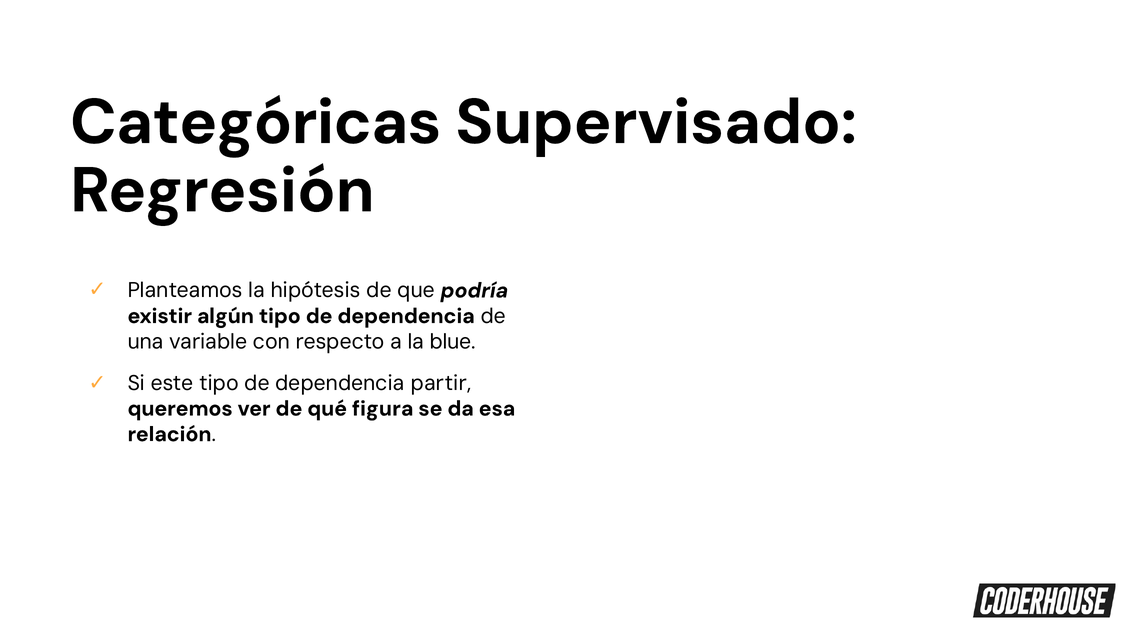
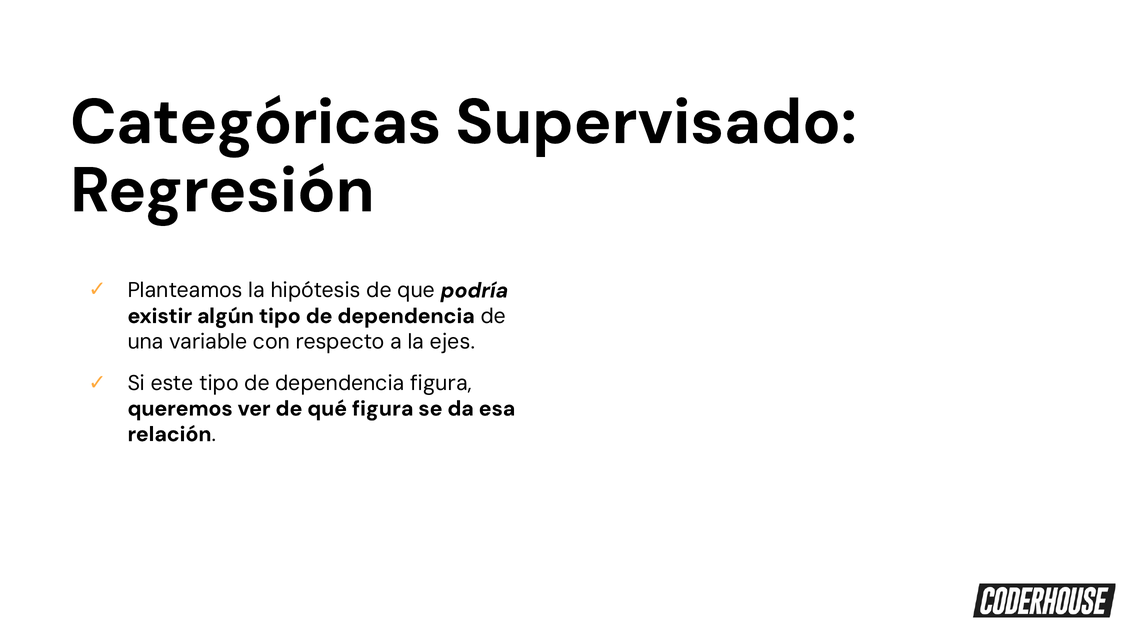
blue: blue -> ejes (452, 342)
dependencia partir: partir -> figura (441, 383)
